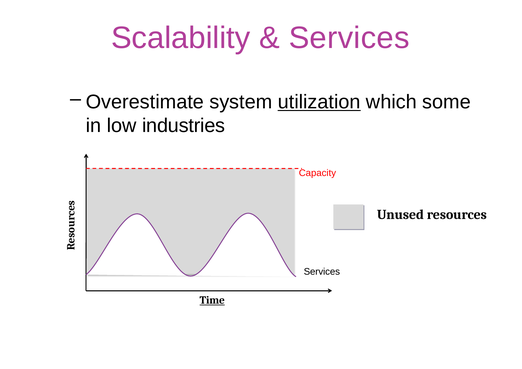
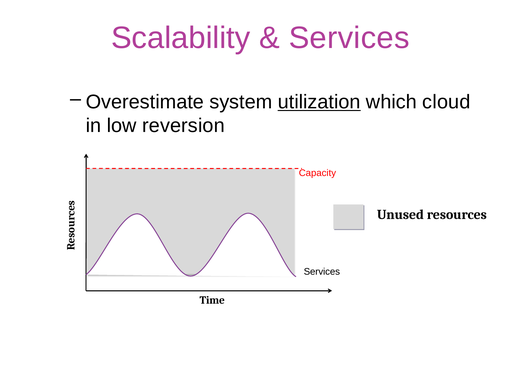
some: some -> cloud (446, 102)
industries: industries -> reversion (183, 126)
Time underline: present -> none (212, 300)
